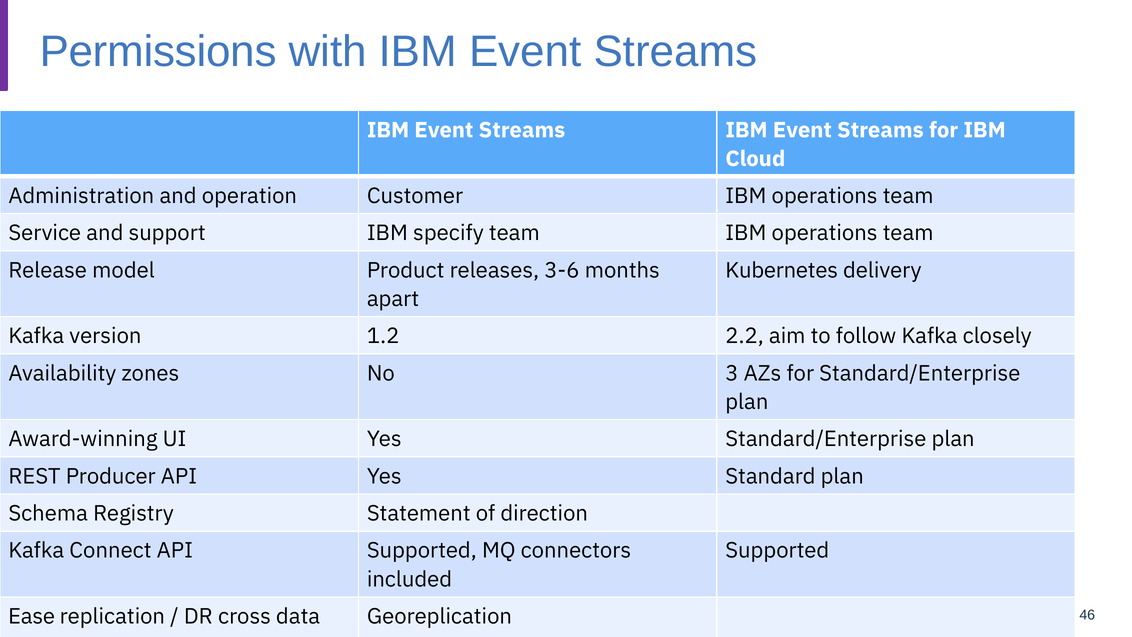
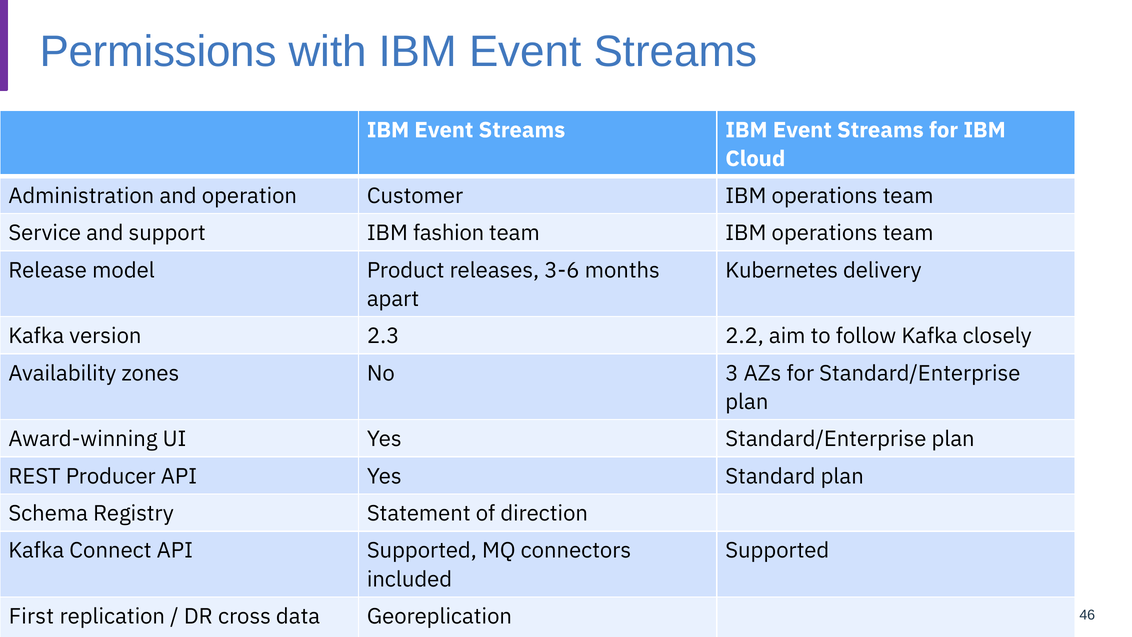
specify: specify -> fashion (449, 233)
1.2: 1.2 -> 2.3 (383, 336)
Ease: Ease -> First (31, 616)
